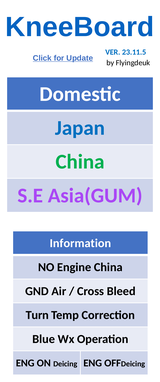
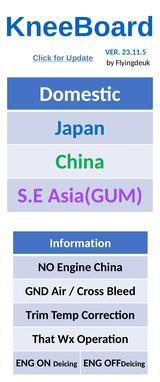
Turn: Turn -> Trim (37, 316)
Blue: Blue -> That (44, 340)
